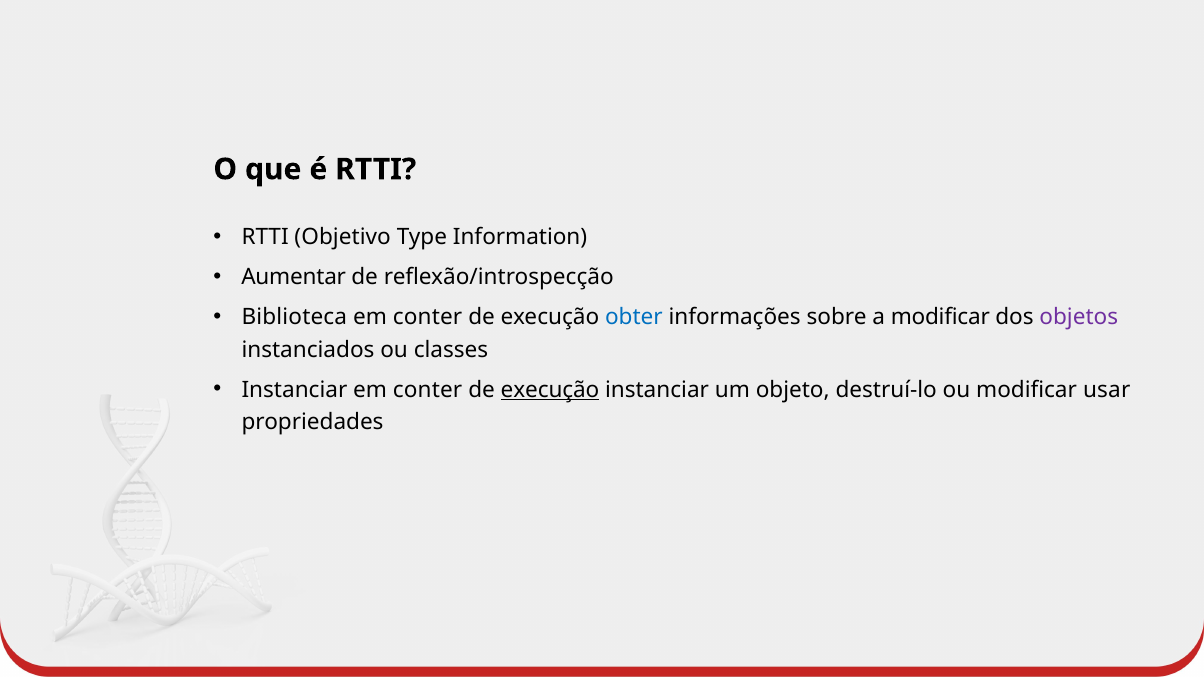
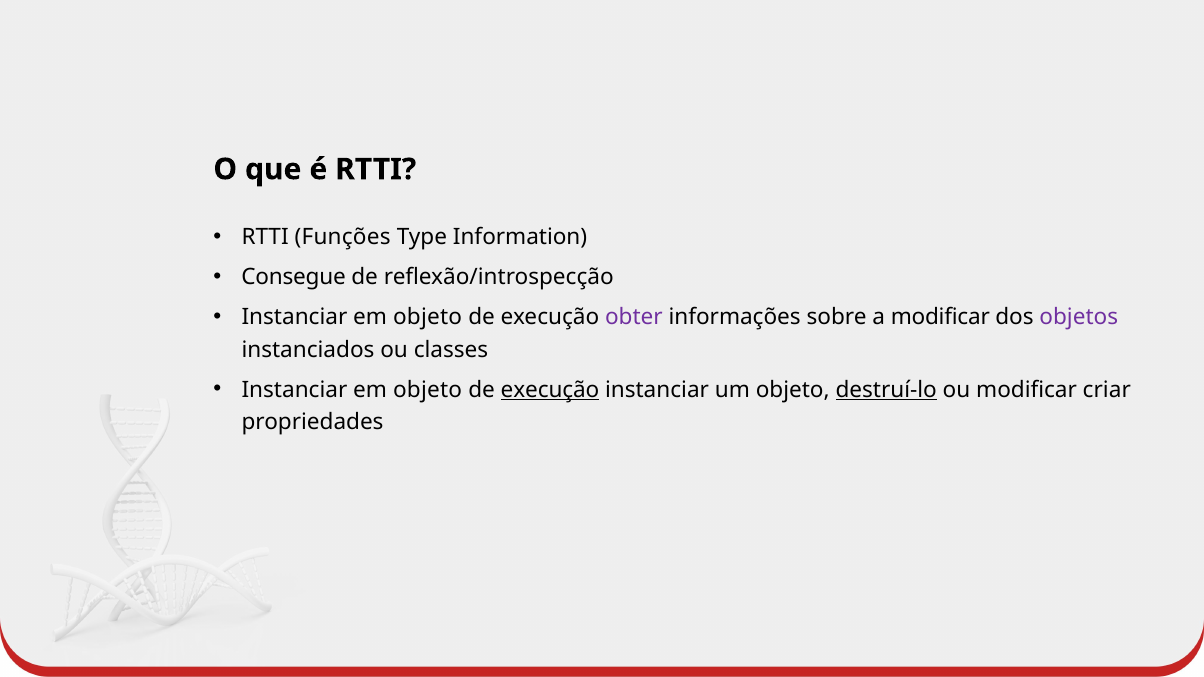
Objetivo: Objetivo -> Funções (343, 237)
Aumentar: Aumentar -> Consegue (294, 277)
Biblioteca: Biblioteca -> Instanciar (294, 317)
conter: conter -> objeto (428, 317)
obter colour: blue -> purple (634, 317)
conter: conter -> objeto (428, 390)
destruí-lo underline: none -> present (886, 390)
usar: usar -> criar (1107, 390)
